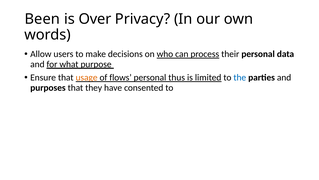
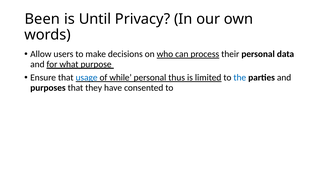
Over: Over -> Until (95, 19)
usage colour: orange -> blue (87, 77)
flows: flows -> while (121, 77)
